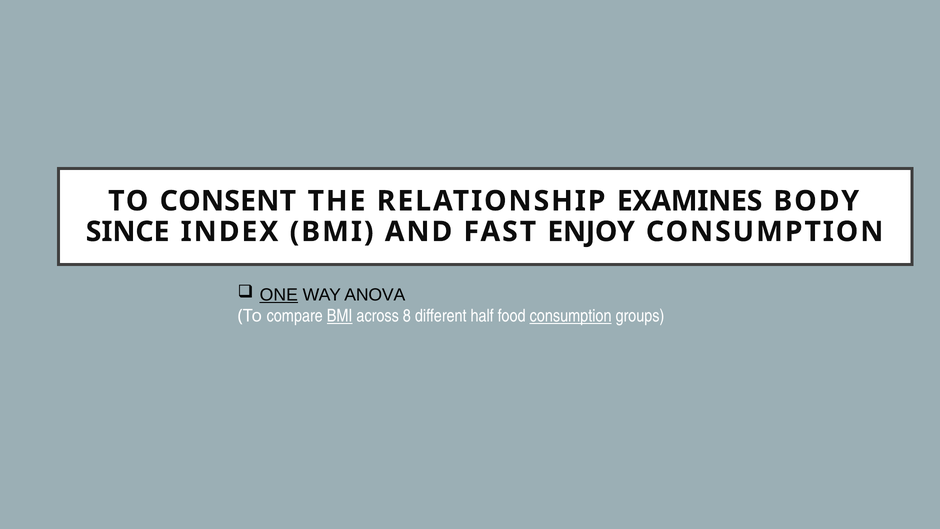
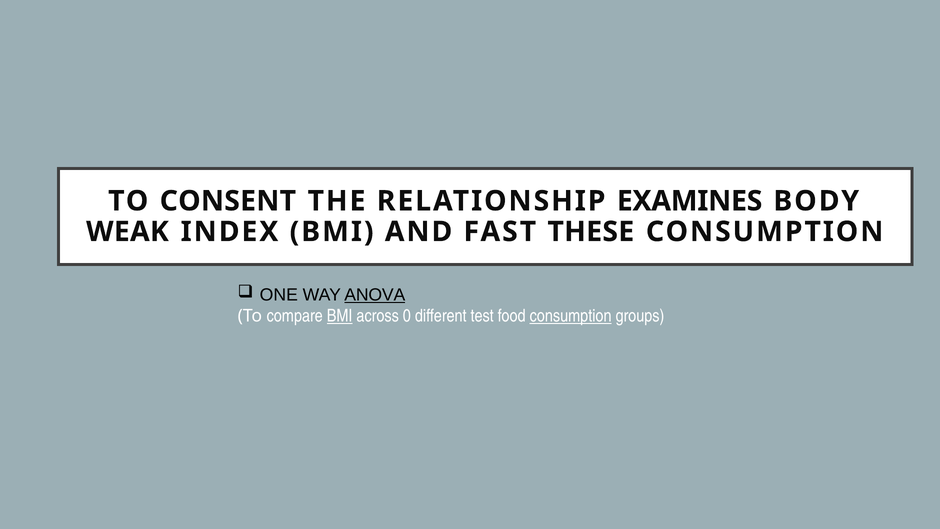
SINCE: SINCE -> WEAK (127, 232)
ENJOY: ENJOY -> THESE (591, 232)
ONE underline: present -> none (279, 295)
ANOVA underline: none -> present (375, 295)
8: 8 -> 0 (407, 316)
half: half -> test (482, 316)
